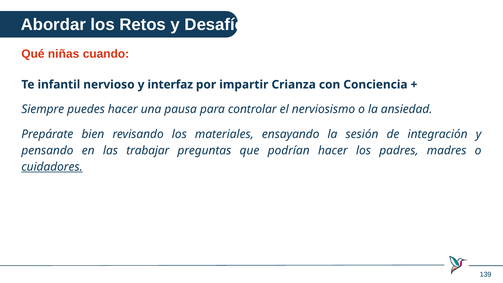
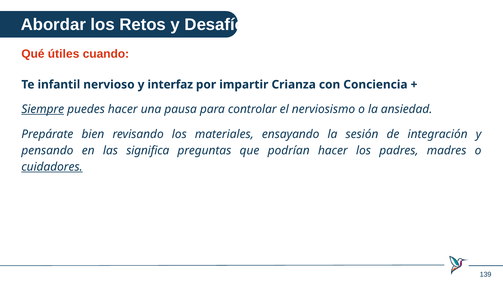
niñas: niñas -> útiles (64, 54)
Siempre underline: none -> present (43, 109)
trabajar: trabajar -> significa (148, 150)
